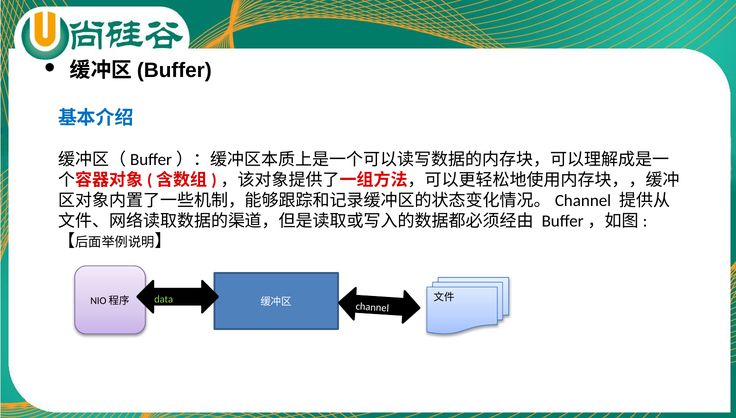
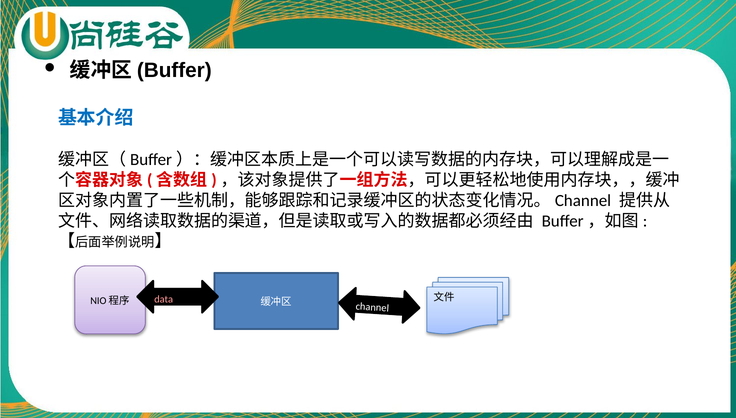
data colour: light green -> pink (164, 299)
